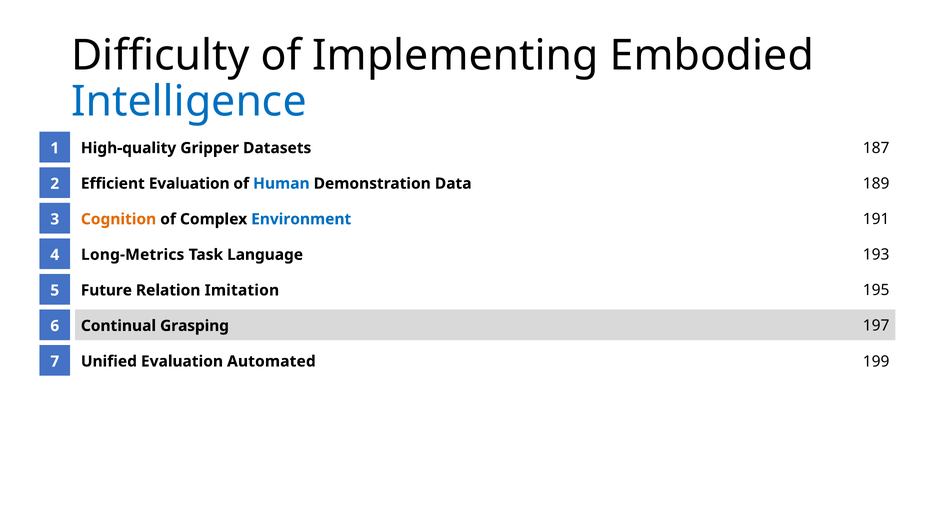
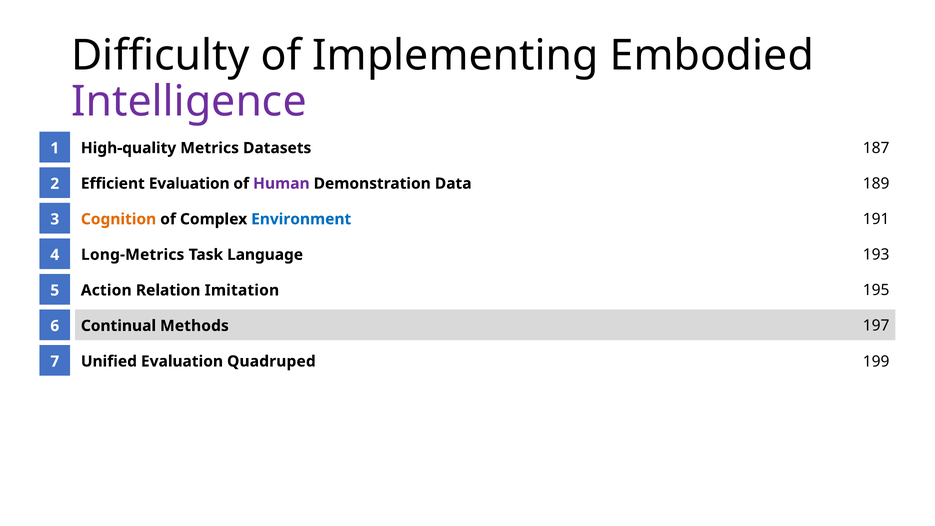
Intelligence colour: blue -> purple (189, 102)
Gripper: Gripper -> Metrics (210, 148)
Human colour: blue -> purple (281, 184)
Future: Future -> Action (106, 290)
Grasping: Grasping -> Methods (194, 326)
Automated: Automated -> Quadruped (271, 361)
